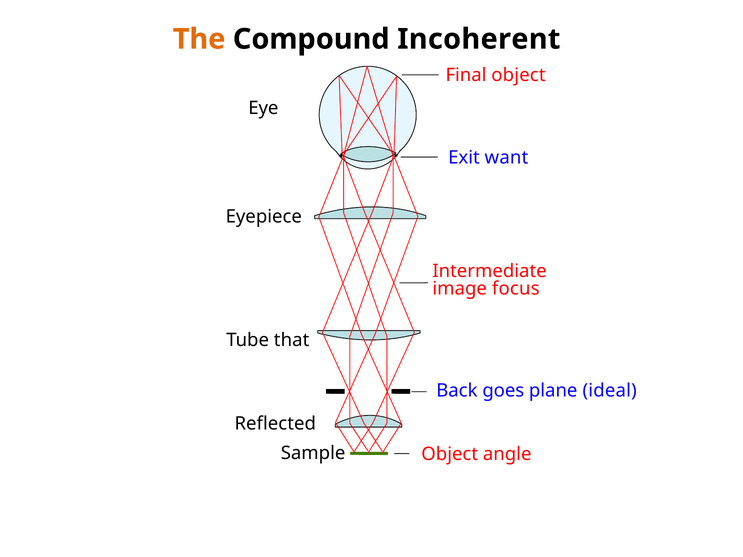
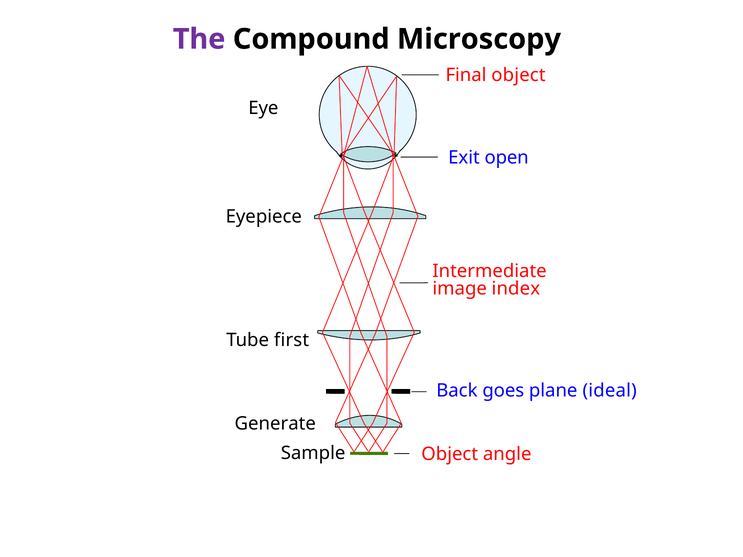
The colour: orange -> purple (199, 39)
Incoherent: Incoherent -> Microscopy (479, 39)
want: want -> open (507, 158)
focus: focus -> index (516, 289)
that: that -> first (292, 340)
Reflected: Reflected -> Generate (275, 424)
